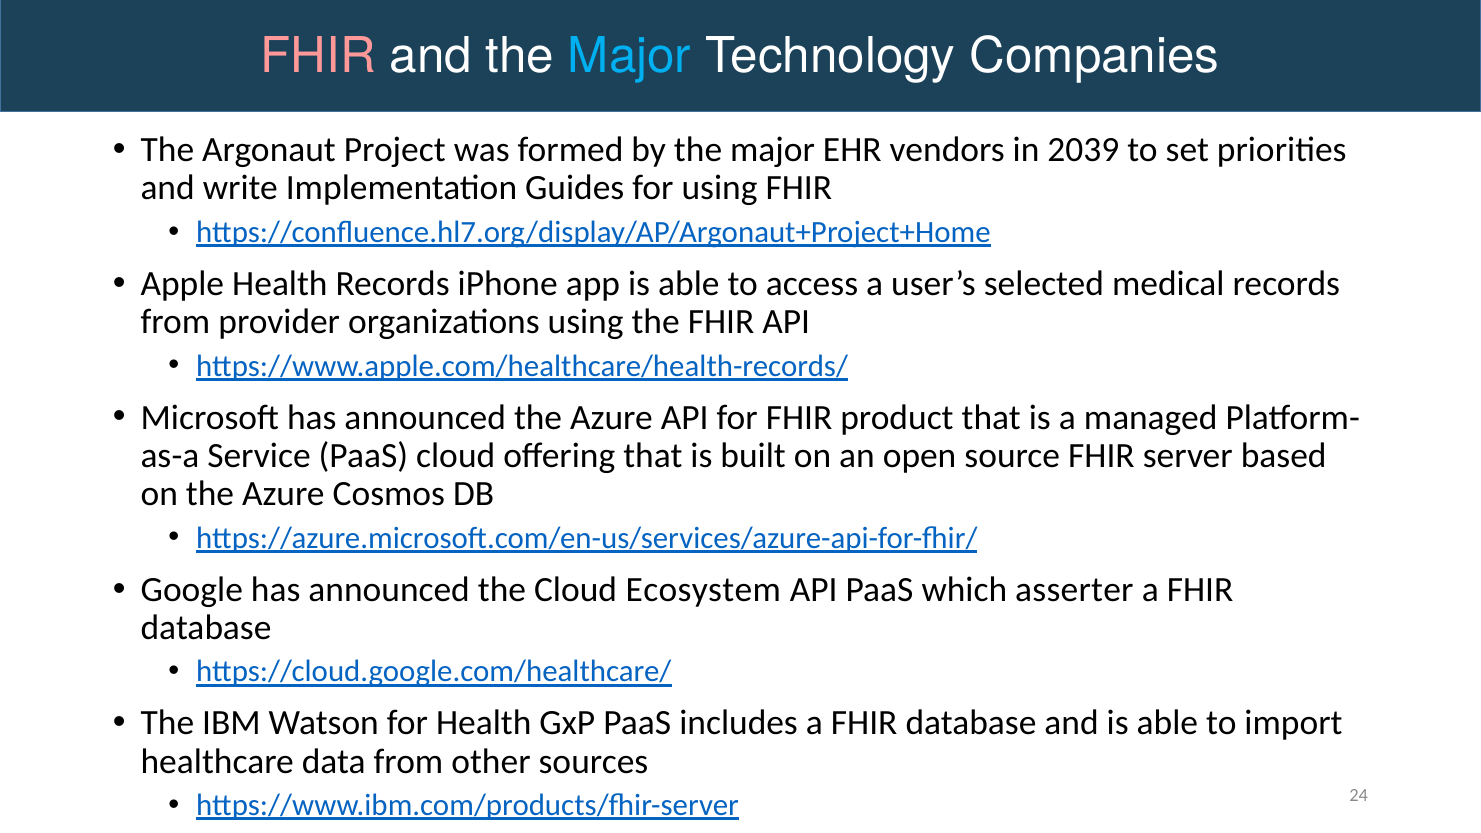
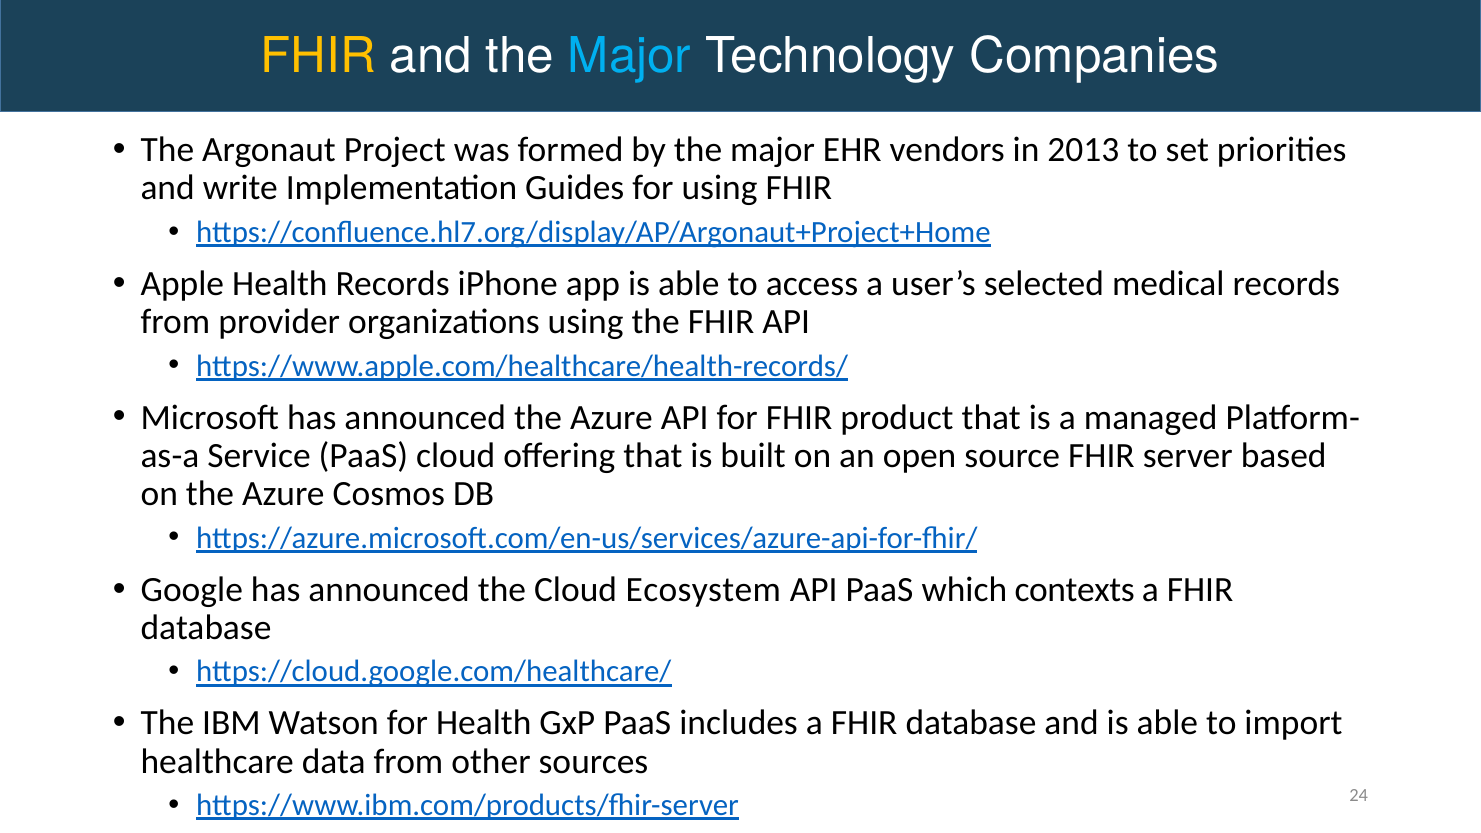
FHIR colour: pink -> yellow (318, 57)
2039: 2039 -> 2013 (1083, 150)
asserter: asserter -> contexts (1075, 589)
